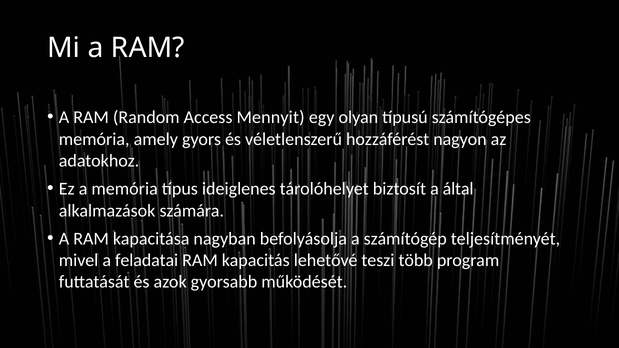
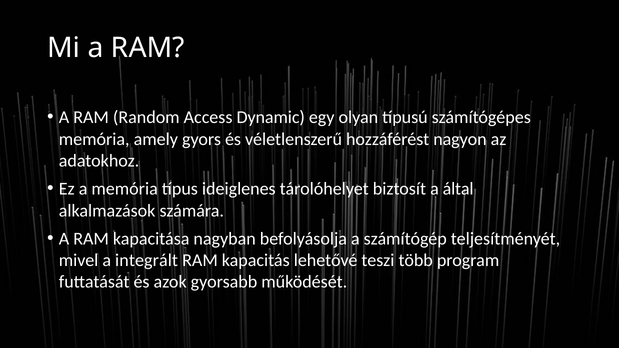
Mennyit: Mennyit -> Dynamic (271, 118)
feladatai: feladatai -> integrált (147, 260)
